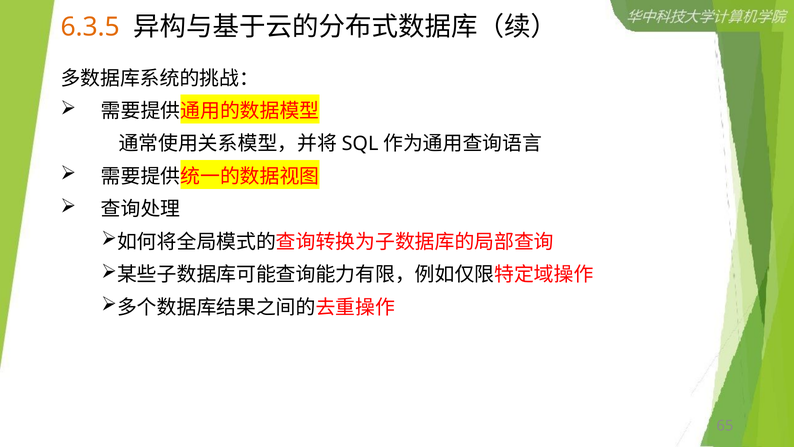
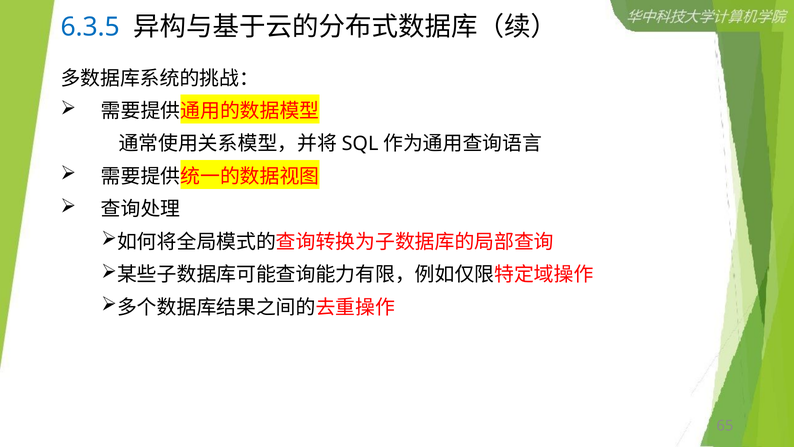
6.3.5 colour: orange -> blue (90, 27)
